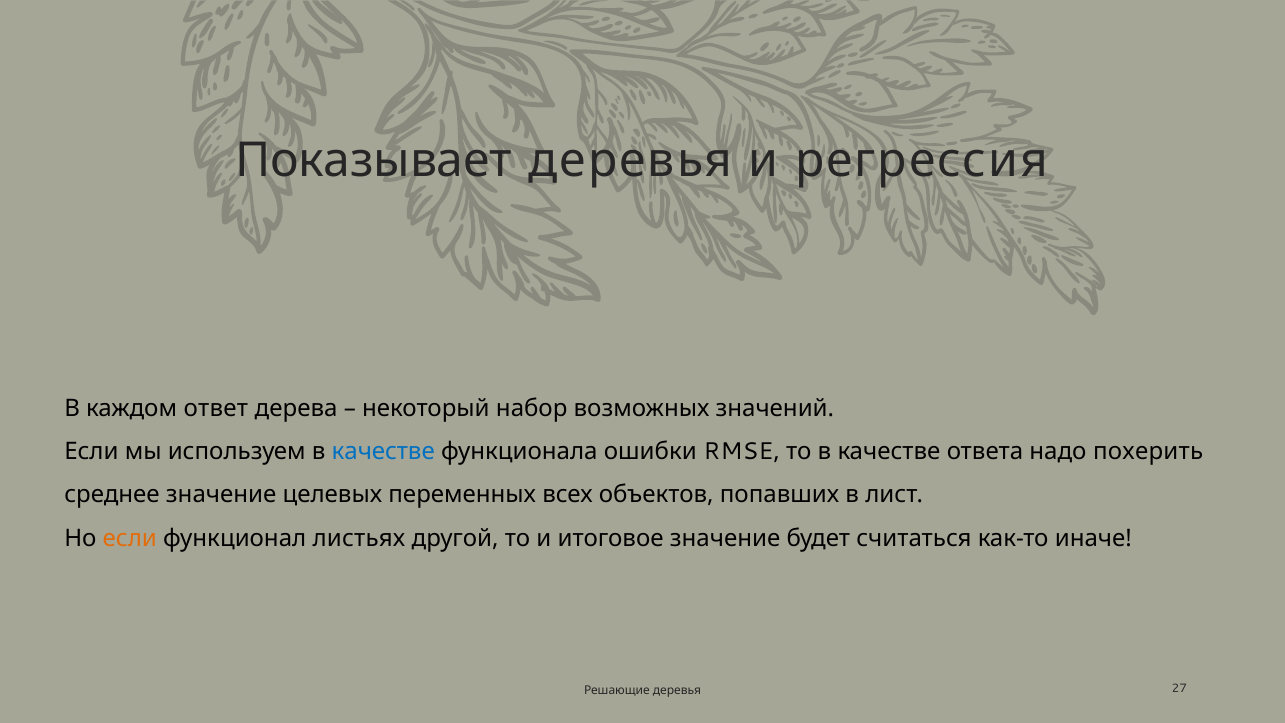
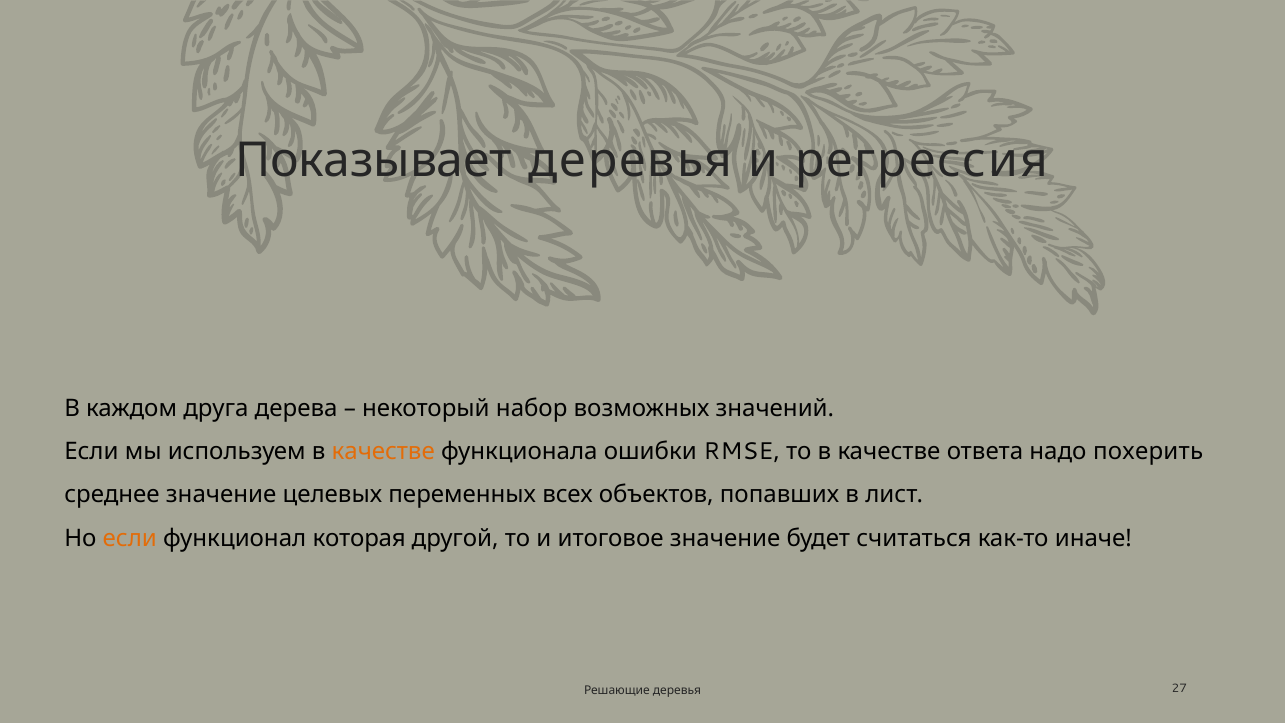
ответ: ответ -> друга (216, 408)
качестве colour: blue -> orange (383, 451)
листьях: листьях -> которая (359, 538)
